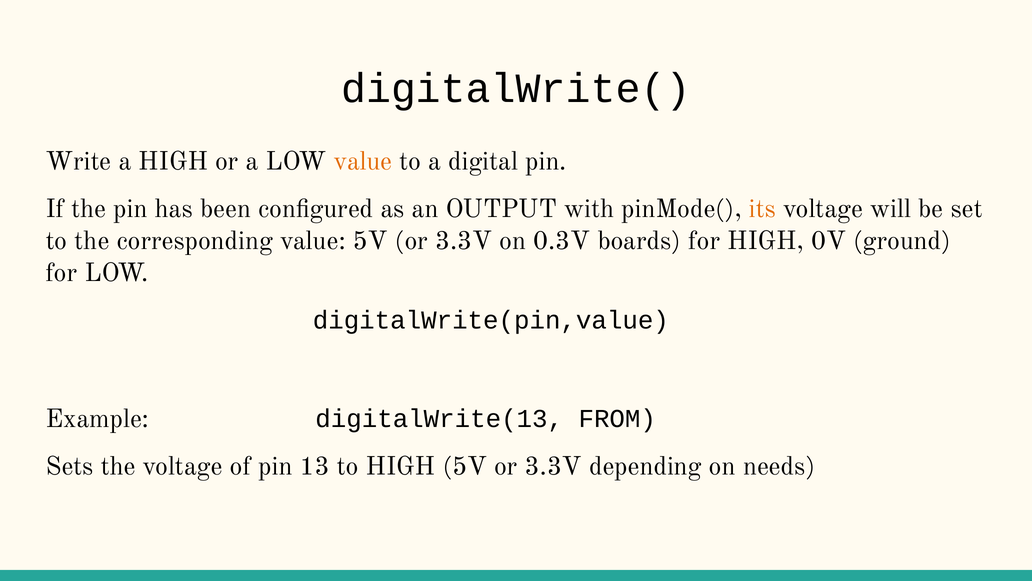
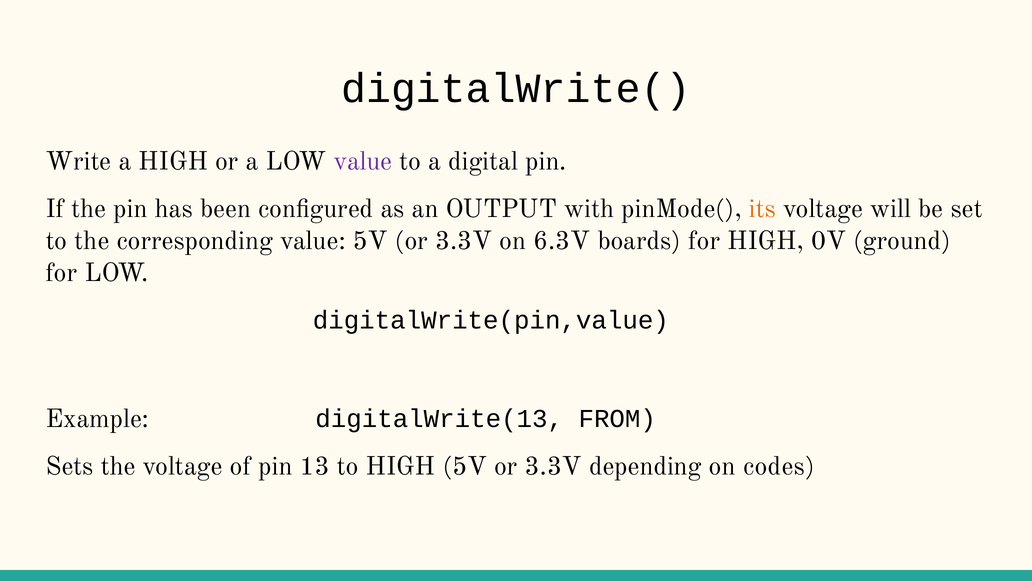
value colour: orange -> purple (363, 161)
0.3V: 0.3V -> 6.3V (562, 240)
needs: needs -> codes (779, 466)
